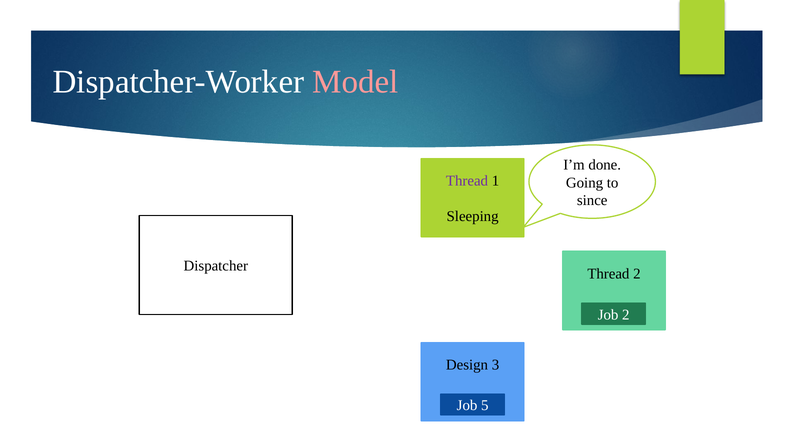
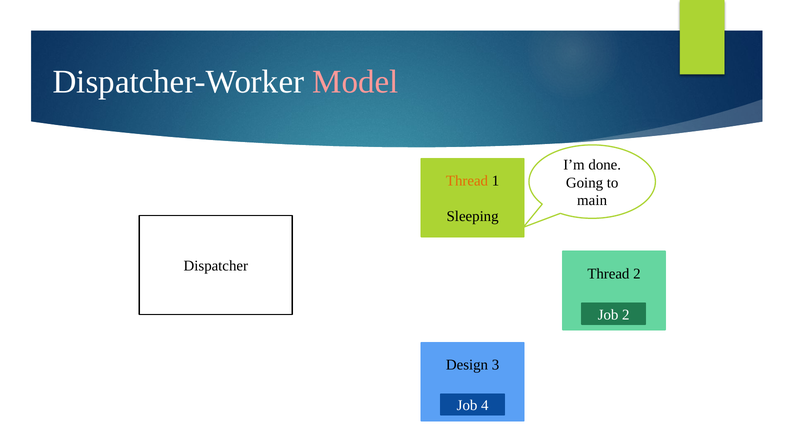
Thread colour: purple -> orange (467, 181)
since: since -> main (592, 201)
5: 5 -> 4 (485, 406)
